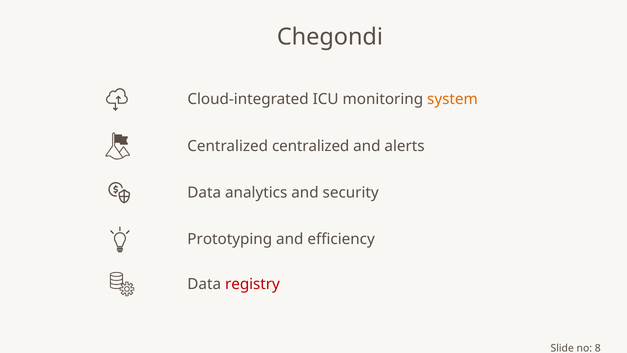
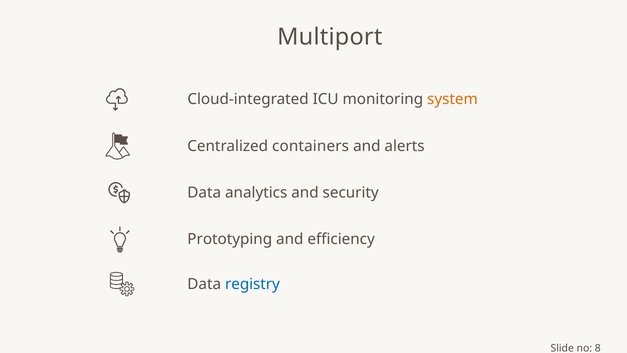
Chegondi: Chegondi -> Multiport (330, 37)
Centralized centralized: centralized -> containers (311, 146)
registry colour: red -> blue (252, 284)
